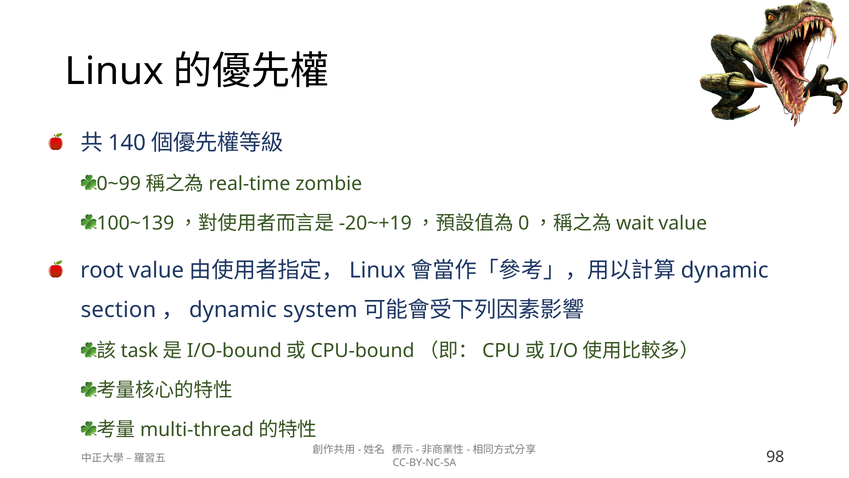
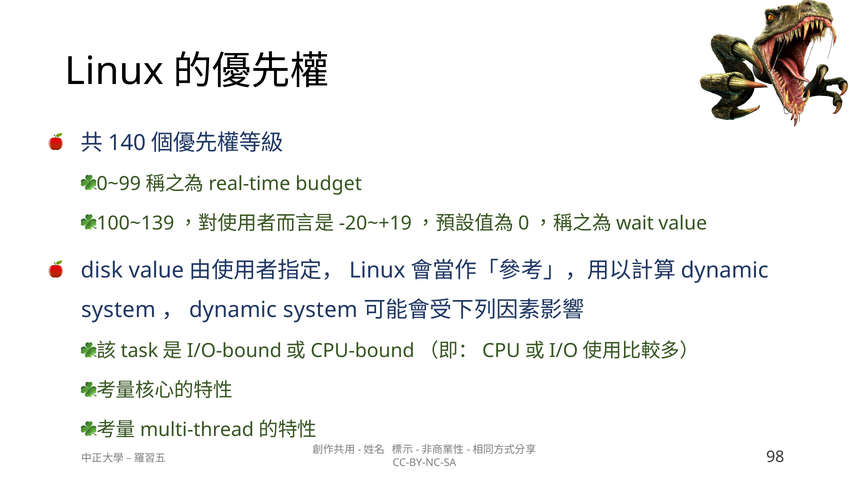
zombie: zombie -> budget (329, 183)
root: root -> disk (102, 270)
section: section -> system (118, 310)
